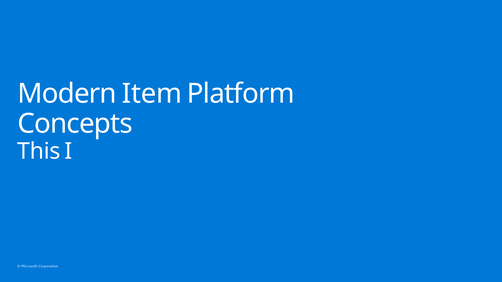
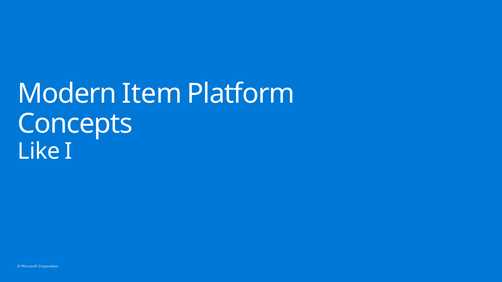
This: This -> Like (39, 151)
